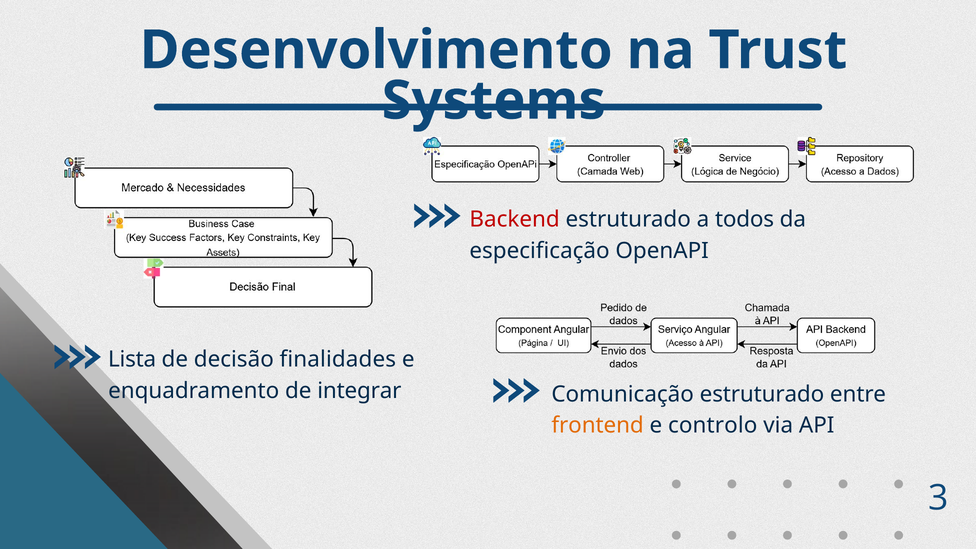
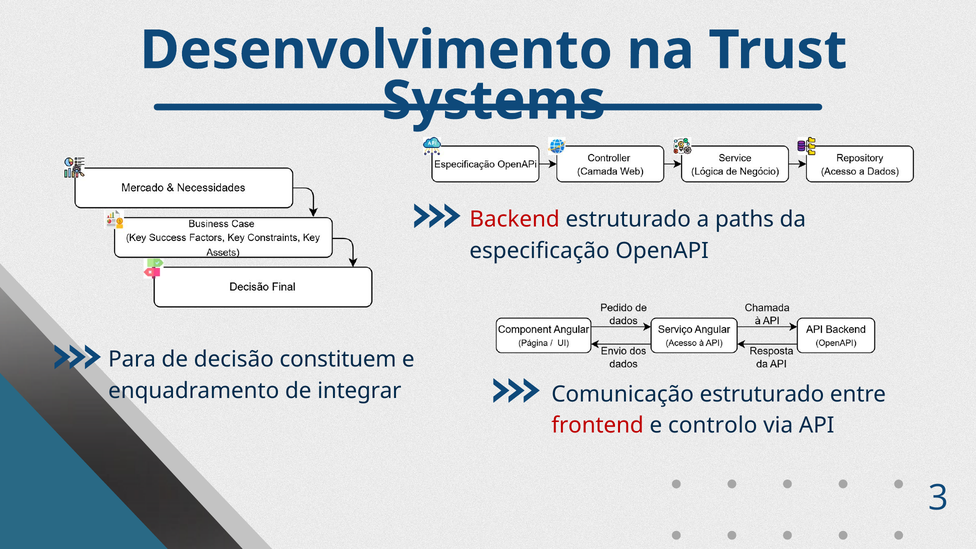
todos: todos -> paths (745, 219)
Lista: Lista -> Para (132, 360)
finalidades: finalidades -> constituem (338, 360)
frontend colour: orange -> red (598, 426)
